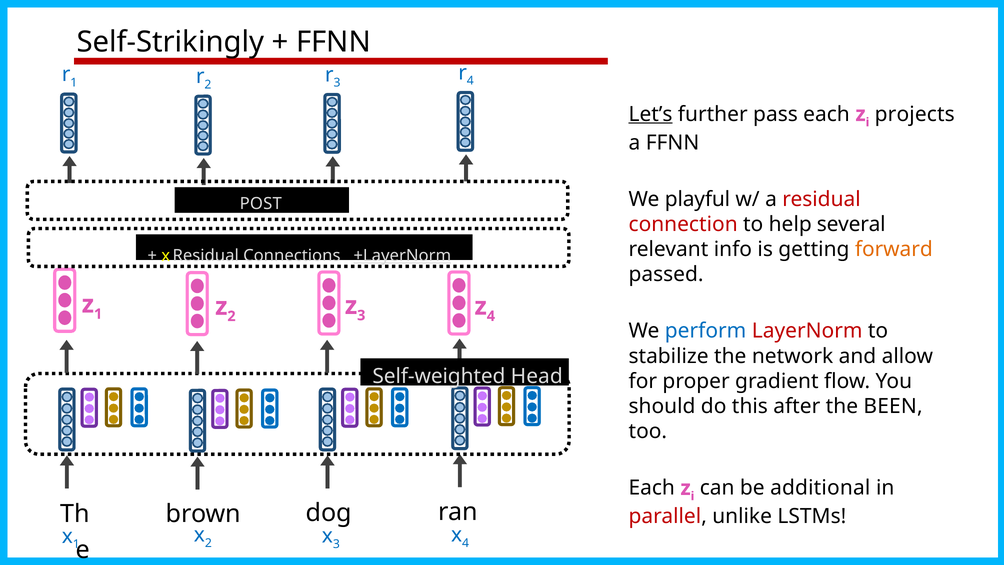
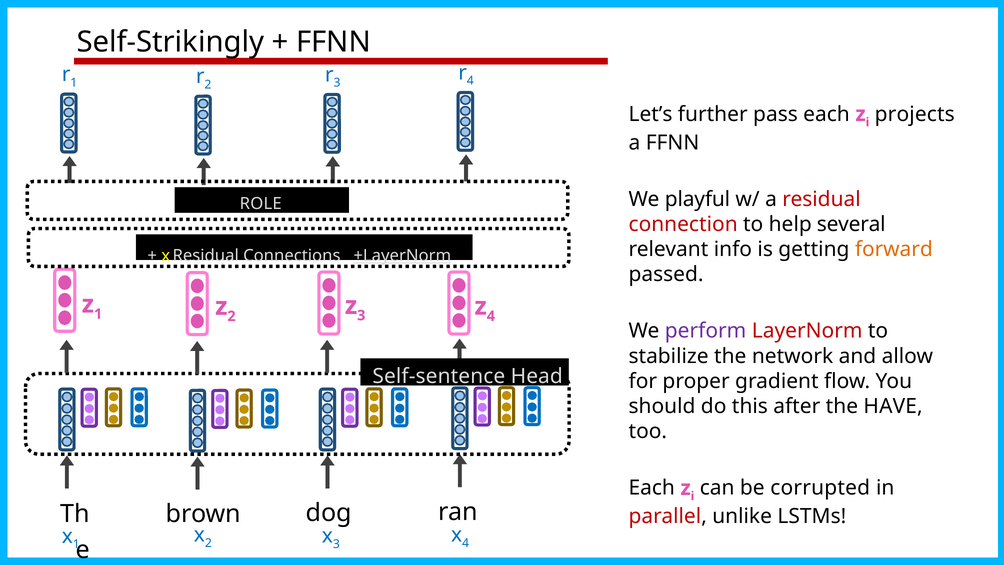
Let’s underline: present -> none (651, 114)
POST: POST -> ROLE (261, 204)
perform colour: blue -> purple (706, 331)
Self-weighted: Self-weighted -> Self-sentence (439, 376)
BEEN: BEEN -> HAVE (893, 406)
additional: additional -> corrupted (820, 488)
